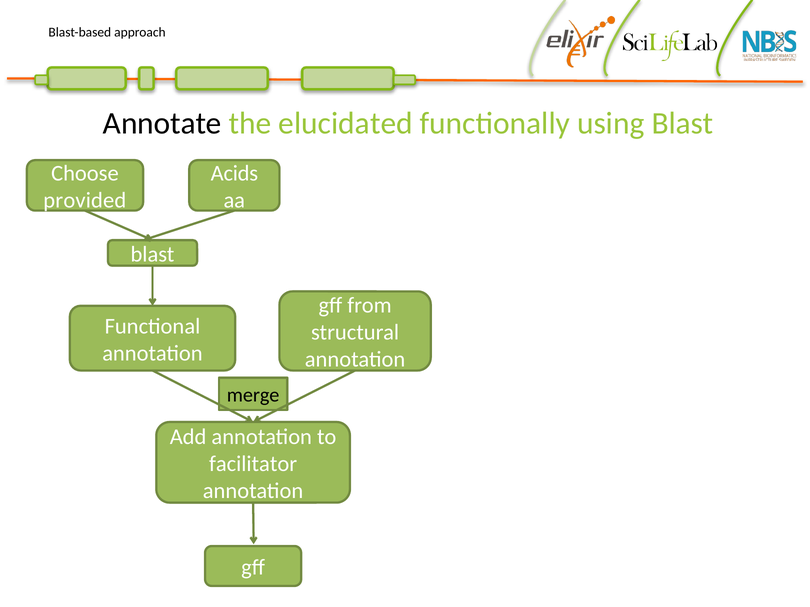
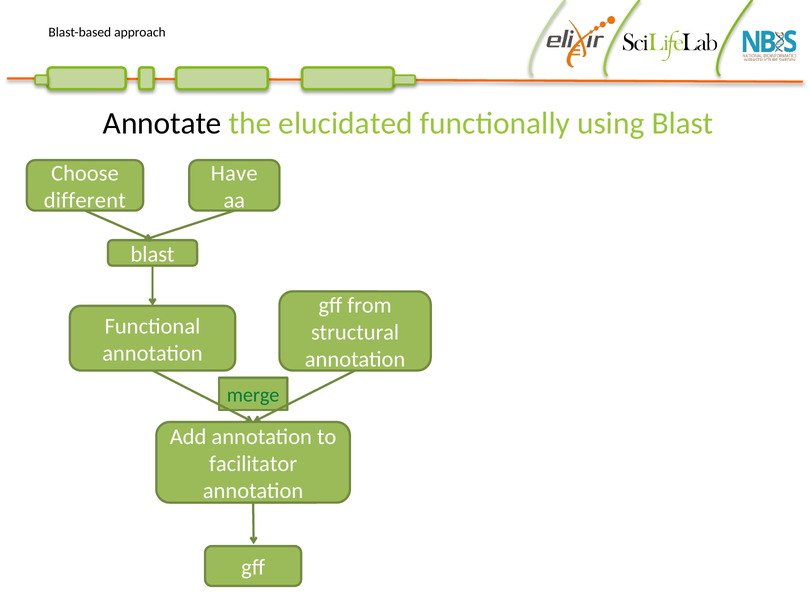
Acids: Acids -> Have (234, 174)
provided: provided -> different (85, 201)
merge colour: black -> green (253, 396)
